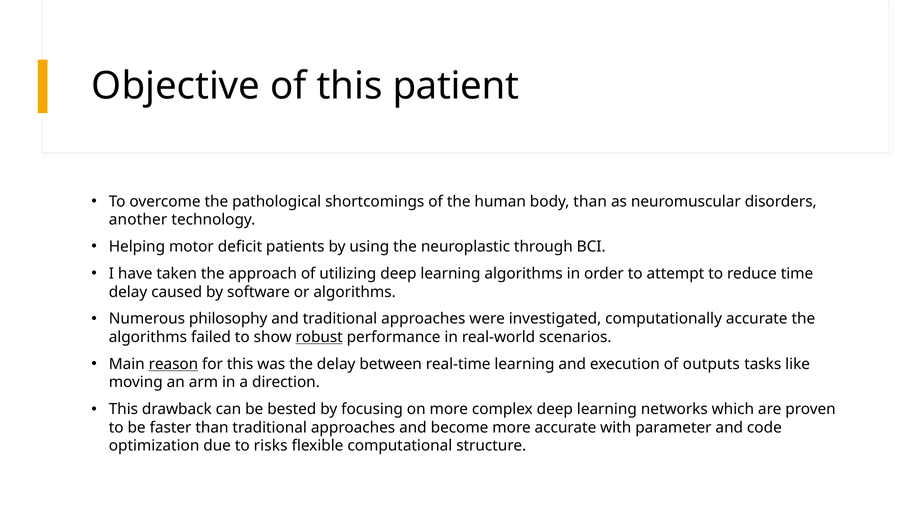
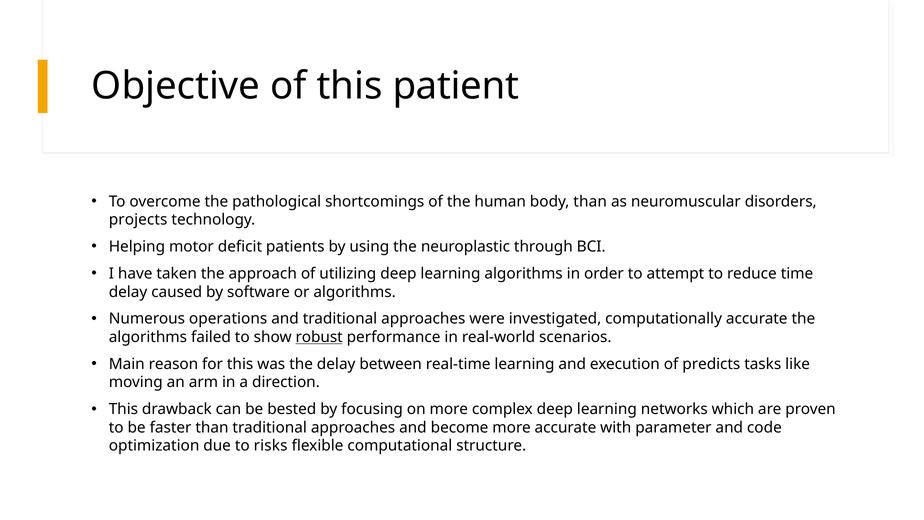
another: another -> projects (138, 220)
philosophy: philosophy -> operations (228, 319)
reason underline: present -> none (173, 364)
outputs: outputs -> predicts (711, 364)
